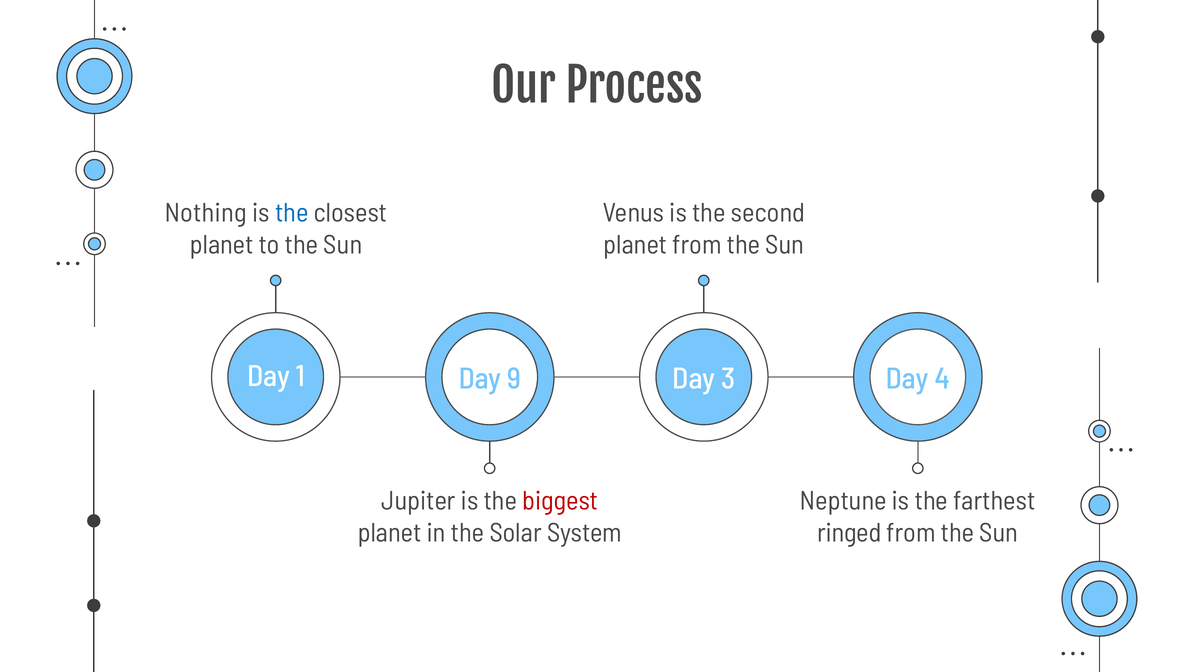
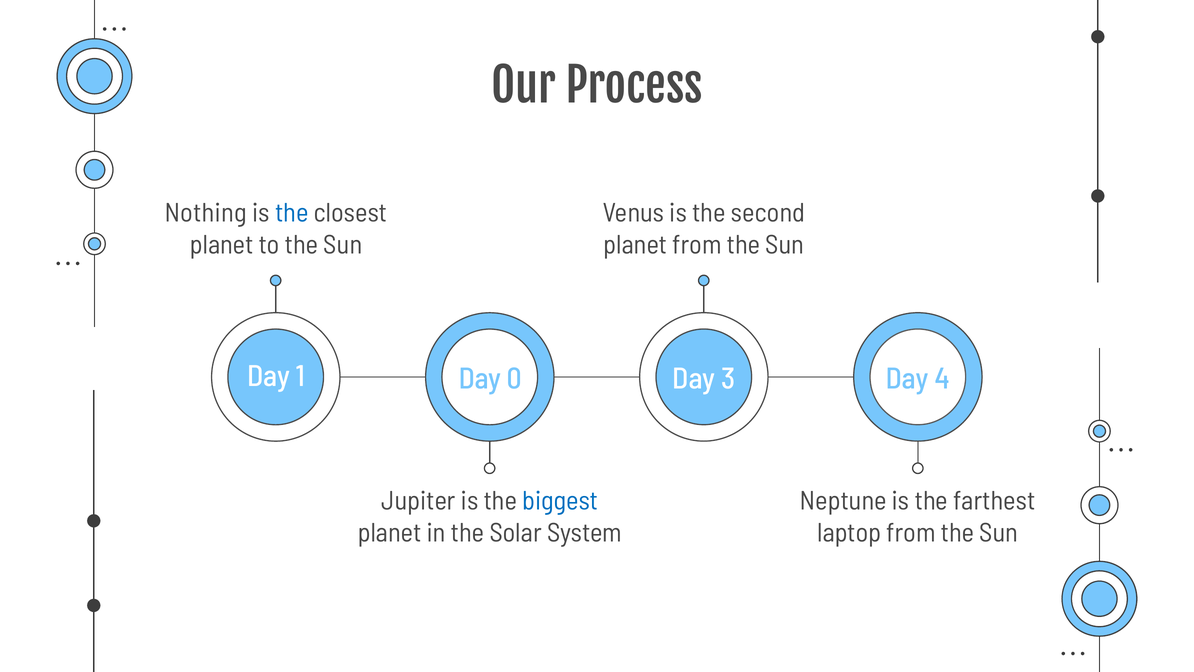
9: 9 -> 0 (515, 379)
biggest colour: red -> blue (560, 501)
ringed: ringed -> laptop (849, 533)
